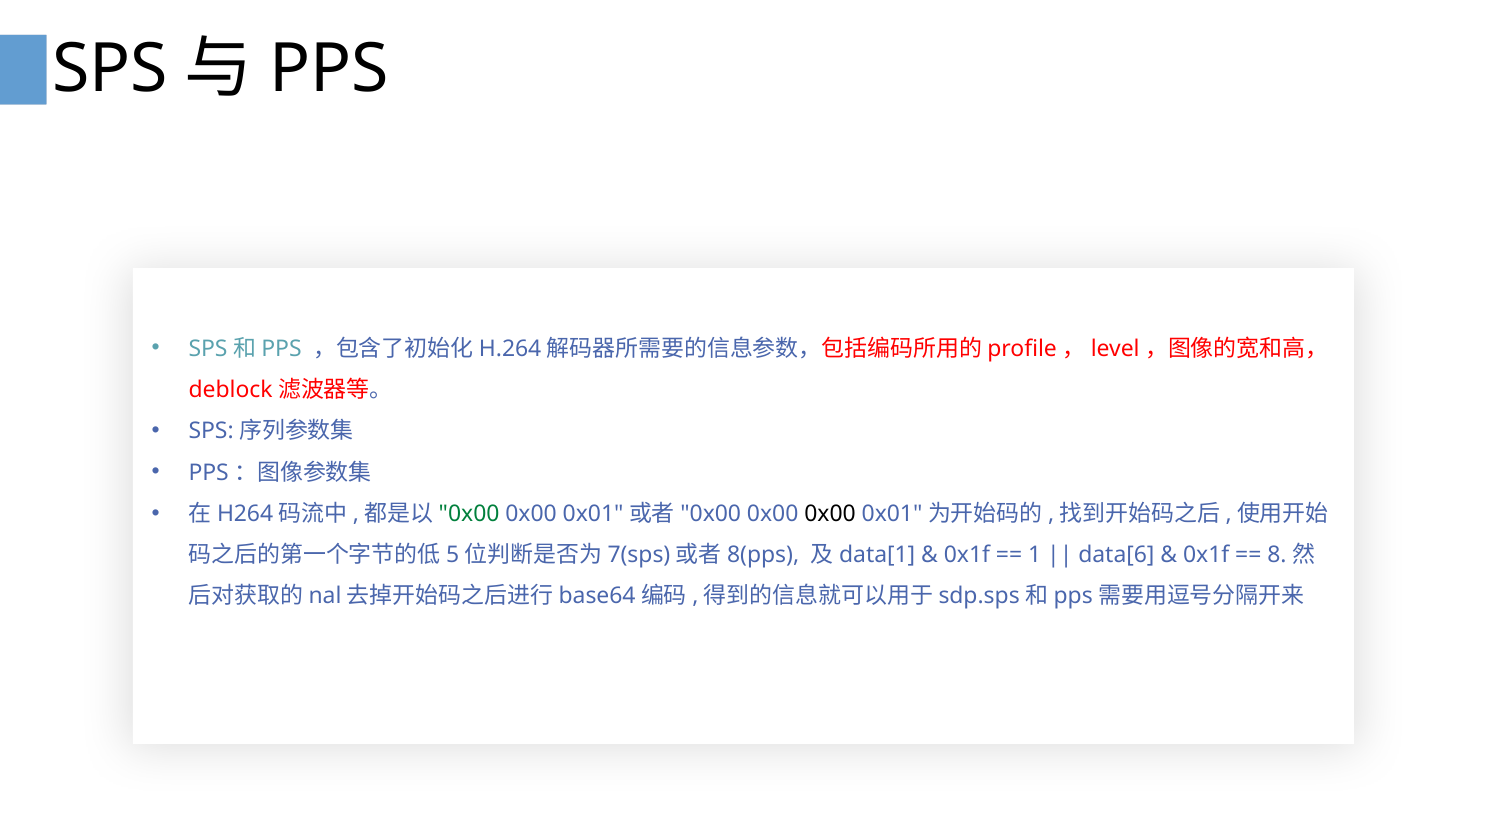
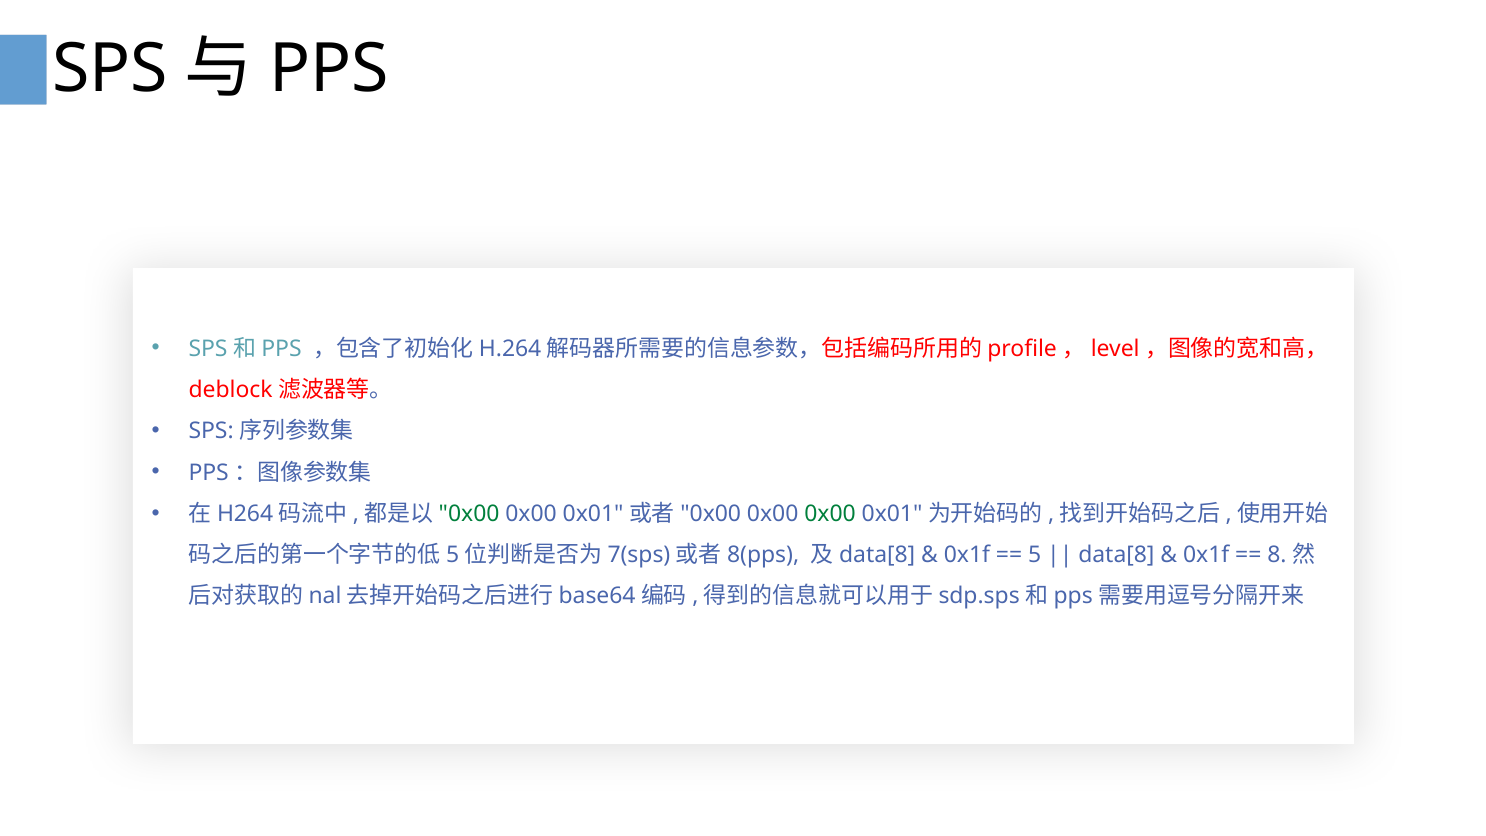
0x00 colour: black -> green (830, 514)
data[1: data[1 -> data[8 (877, 555)
1: 1 -> 5 (1035, 555)
data[6: data[6 -> data[8 (1116, 555)
